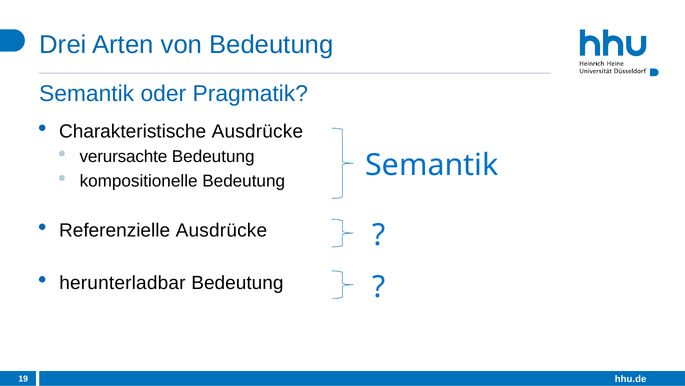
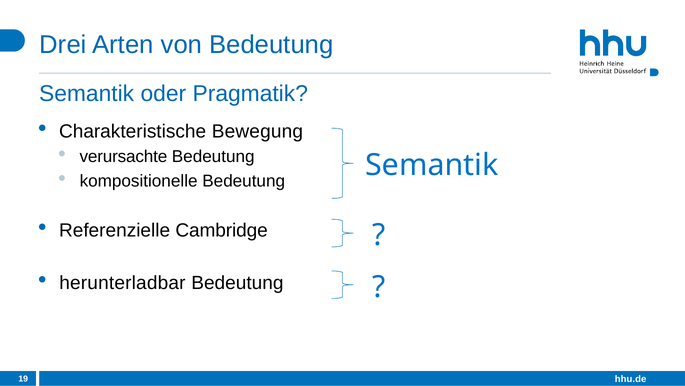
Charakteristische Ausdrücke: Ausdrücke -> Bewegung (257, 131)
Referenzielle Ausdrücke: Ausdrücke -> Cambridge (222, 230)
